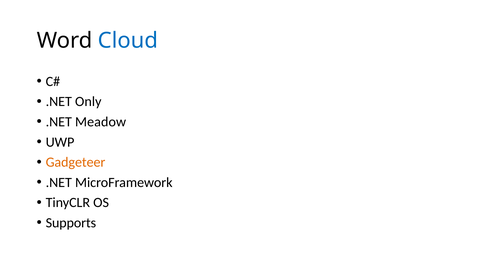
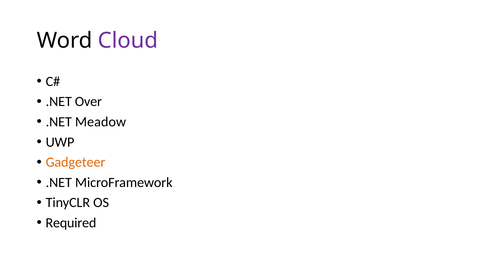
Cloud colour: blue -> purple (128, 40)
Only: Only -> Over (88, 101)
Supports: Supports -> Required (71, 222)
